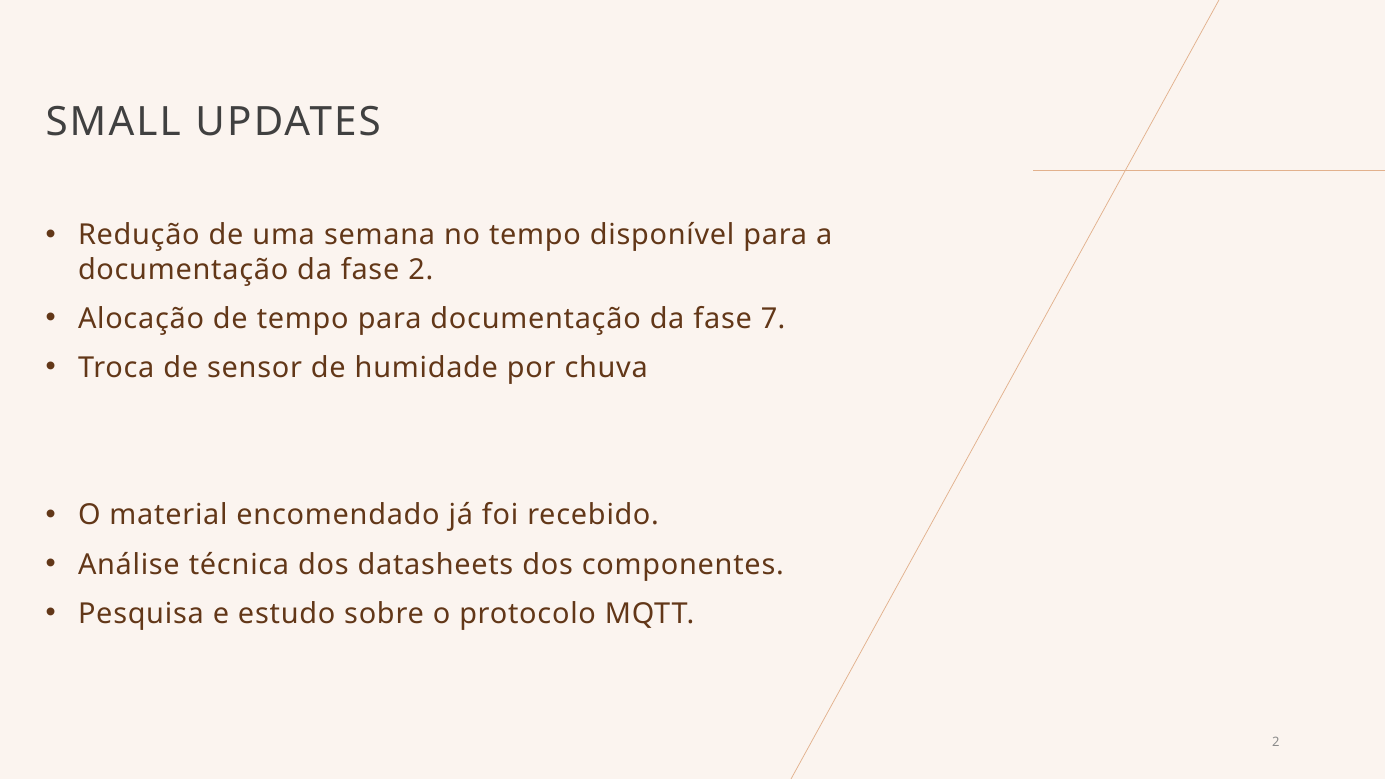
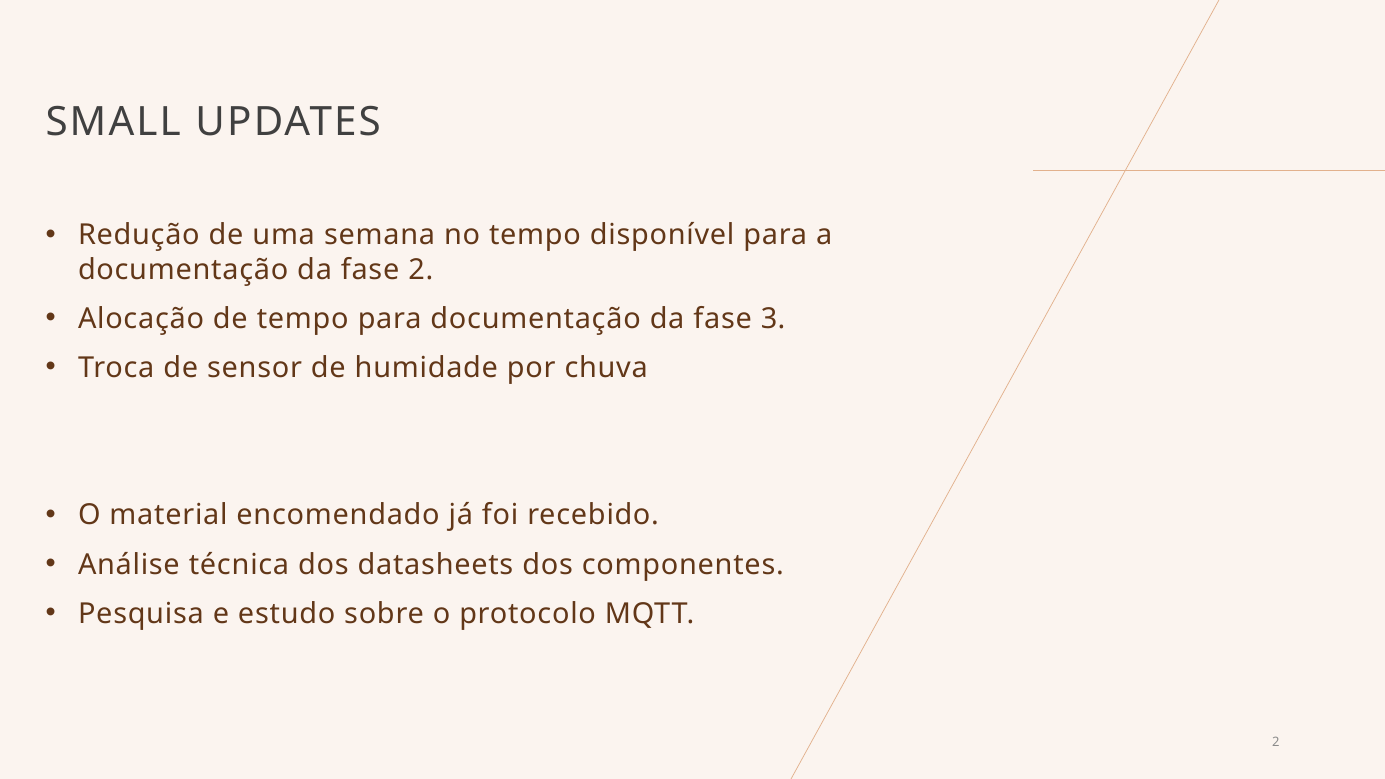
7: 7 -> 3 (773, 319)
